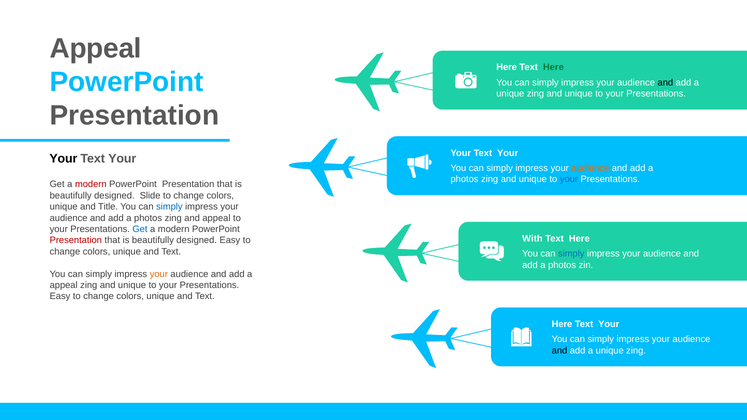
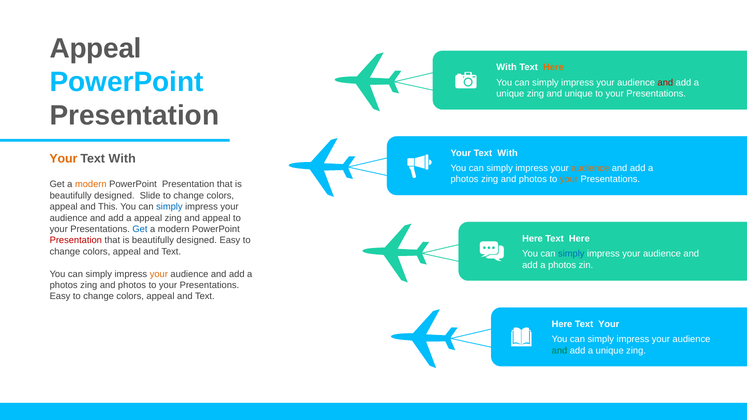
Here: Here -> With (507, 67)
Here colour: green -> orange (553, 67)
and colour: black -> red (665, 83)
Your: Your -> With (508, 153)
Your colour: black -> orange (63, 159)
Your: Your -> With (122, 159)
unique: unique -> photos (533, 179)
your colour: blue -> orange (569, 179)
modern colour: red -> orange (91, 184)
unique: unique -> appeal (64, 207)
Title: Title -> This (108, 207)
photos: photos -> appeal (148, 218)
With: With -> Here (533, 239)
unique: unique -> appeal (127, 252)
appeal: appeal -> photos (64, 285)
unique: unique -> photos (132, 285)
unique: unique -> appeal (160, 297)
and colour: black -> green (559, 351)
